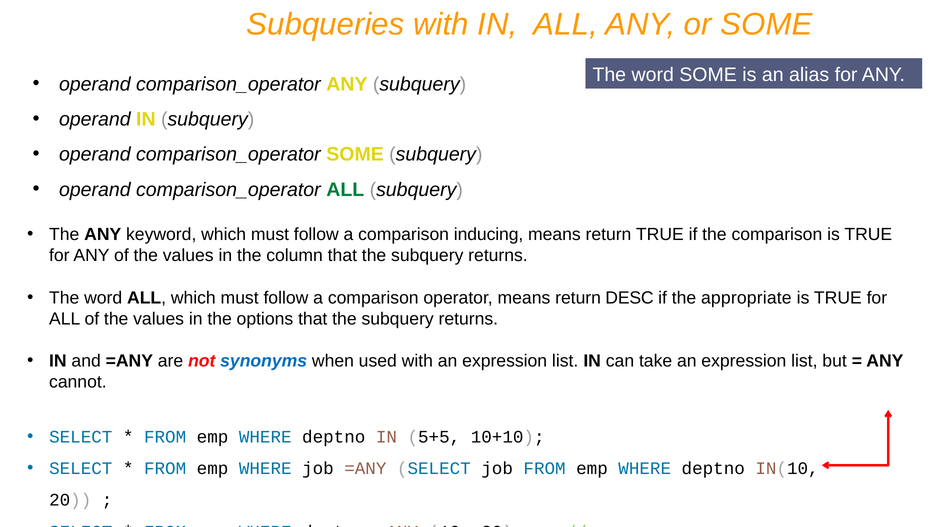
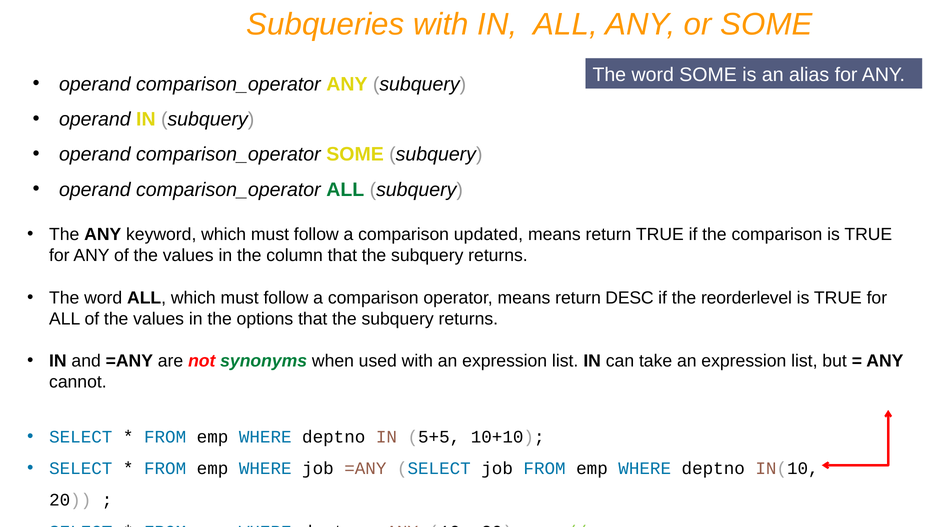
inducing: inducing -> updated (488, 235)
appropriate: appropriate -> reorderlevel (747, 298)
synonyms colour: blue -> green (264, 361)
